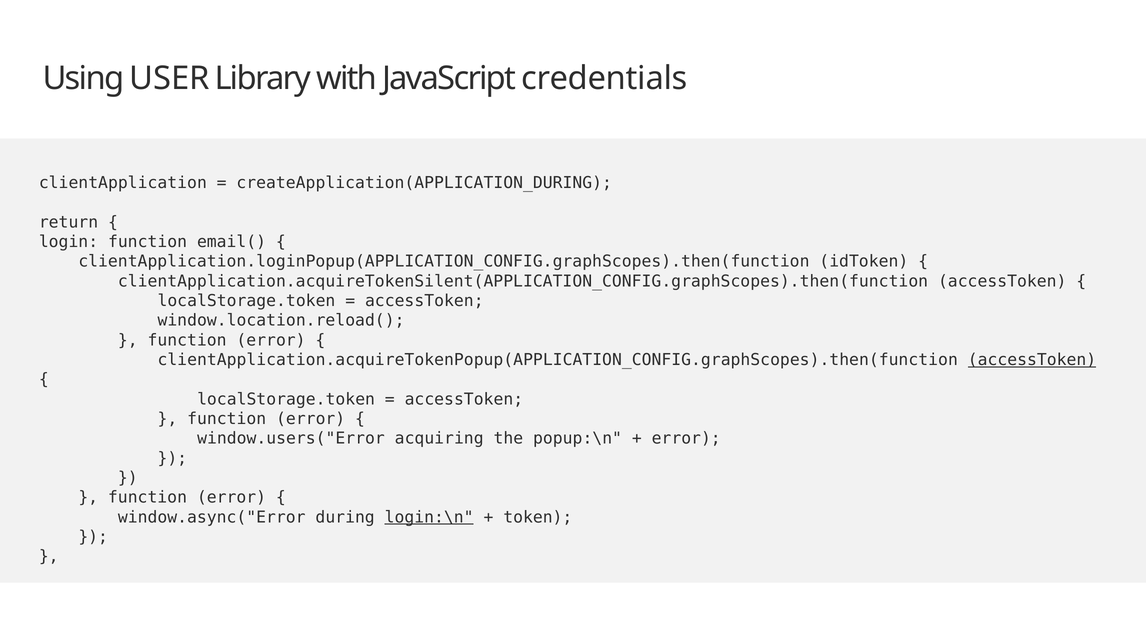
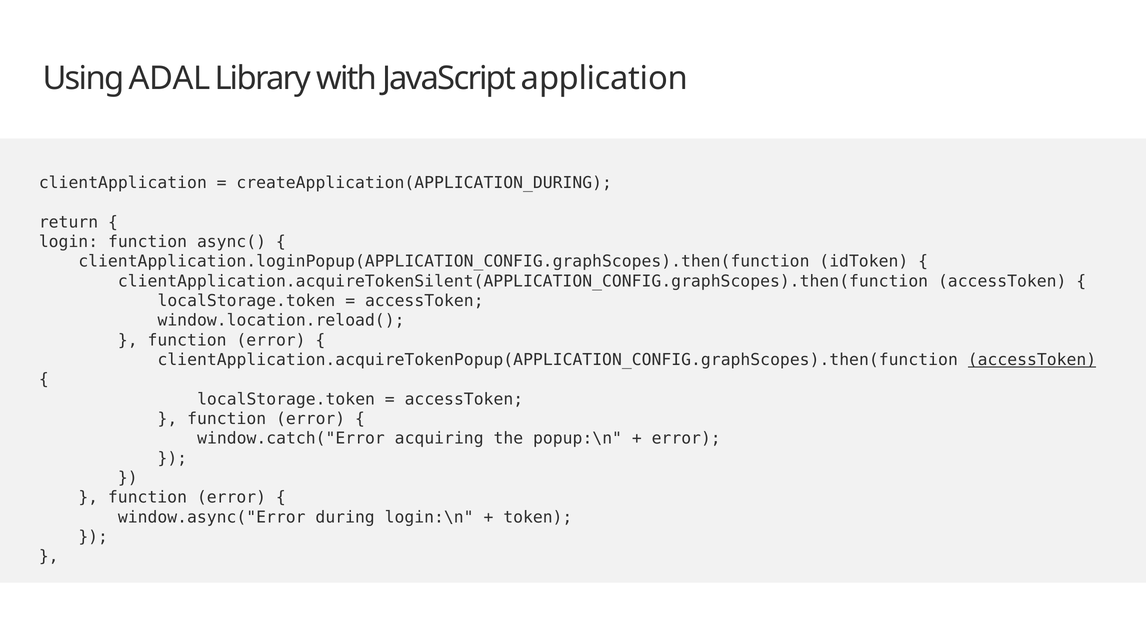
USER: USER -> ADAL (170, 78)
credentials: credentials -> application (604, 78)
email(: email( -> async( (232, 242)
window.users("Error: window.users("Error -> window.catch("Error (291, 439)
login:\n underline: present -> none (429, 518)
